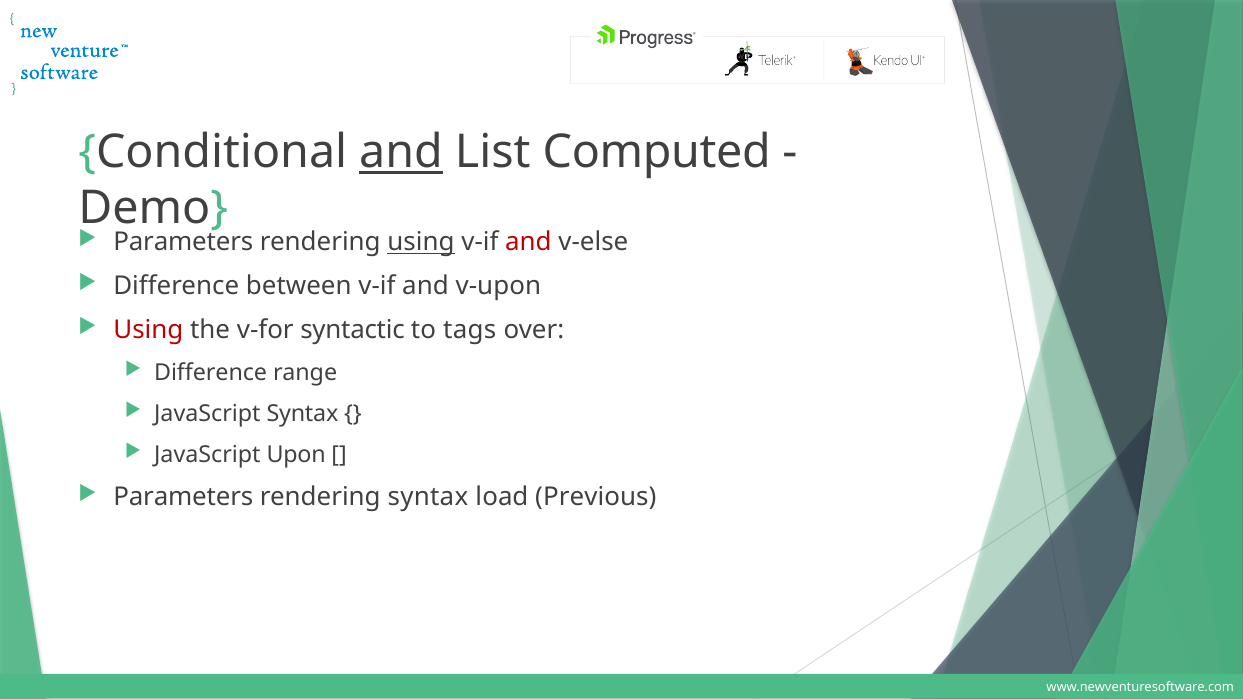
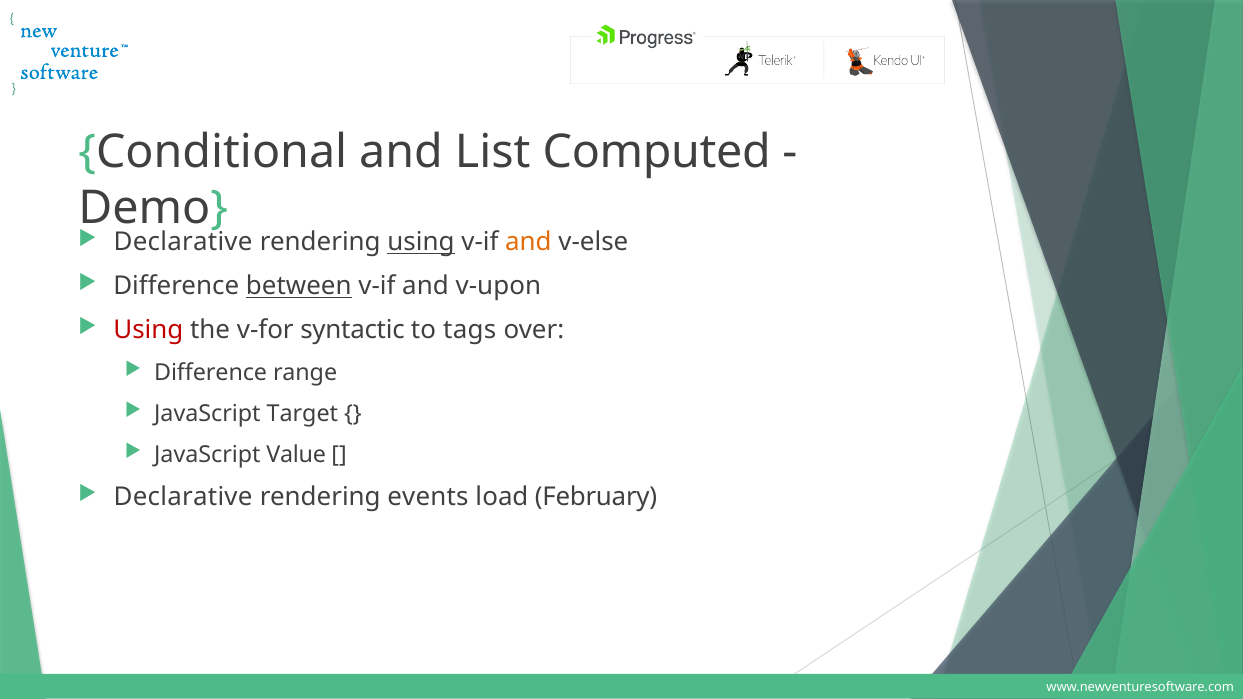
and underline: present -> none (401, 152)
Parameters: Parameters -> Declarative (183, 242)
and colour: red -> orange (528, 242)
between underline: none -> present (299, 286)
JavaScript Syntax: Syntax -> Target (302, 414)
Upon: Upon -> Value (296, 455)
Parameters: Parameters -> Declarative (183, 497)
rendering syntax: syntax -> events (428, 497)
Previous: Previous -> February (596, 497)
